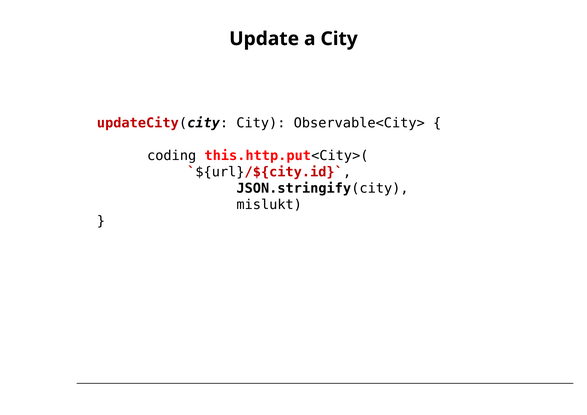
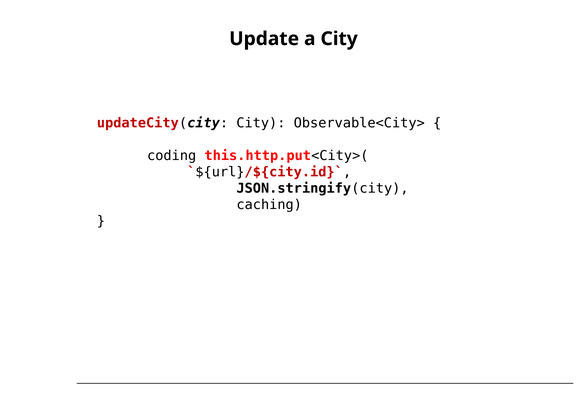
mislukt: mislukt -> caching (269, 205)
